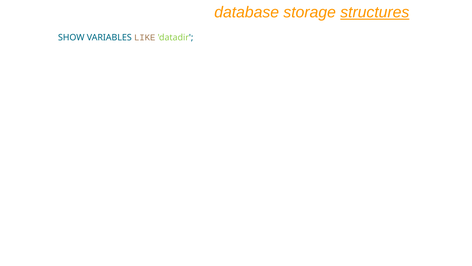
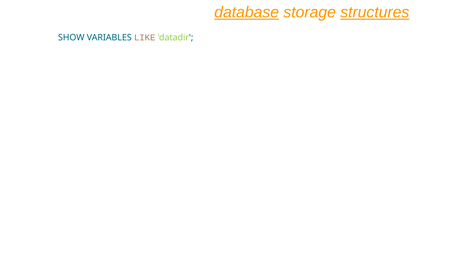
database underline: none -> present (247, 12)
